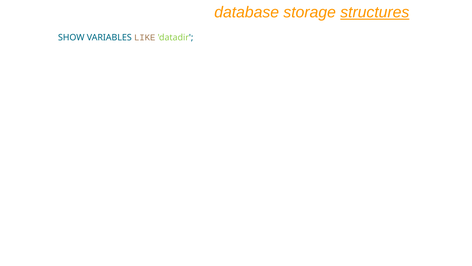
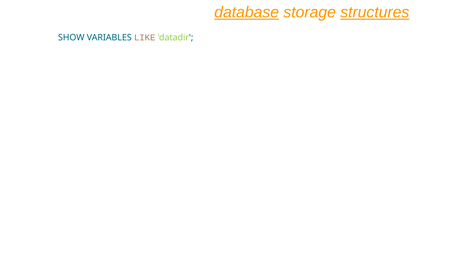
database underline: none -> present (247, 12)
